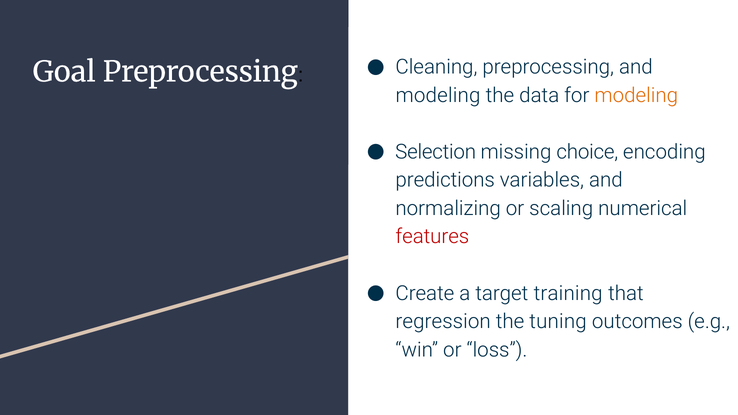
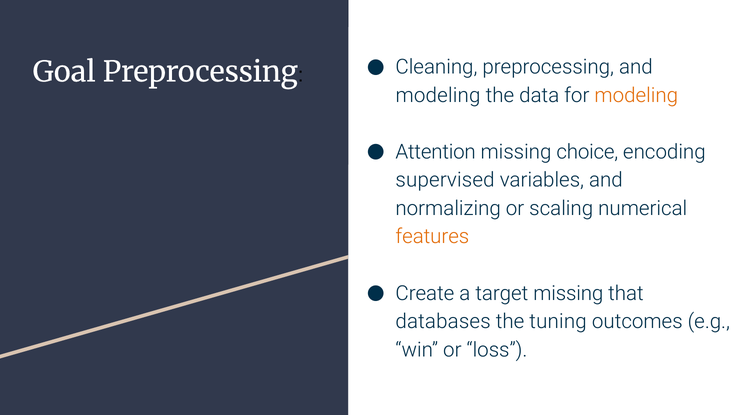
Selection: Selection -> Attention (436, 152)
predictions: predictions -> supervised (445, 180)
features colour: red -> orange (432, 237)
target training: training -> missing (568, 293)
regression: regression -> databases (443, 322)
